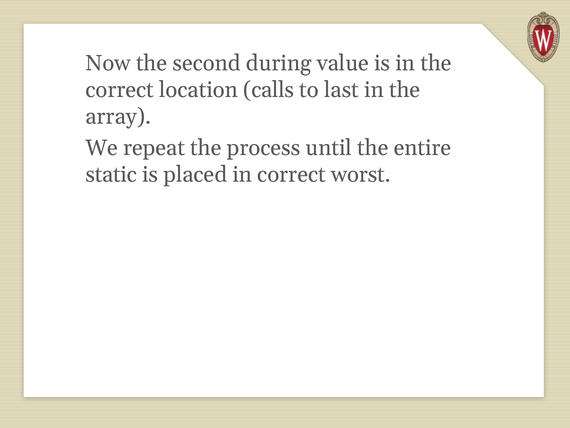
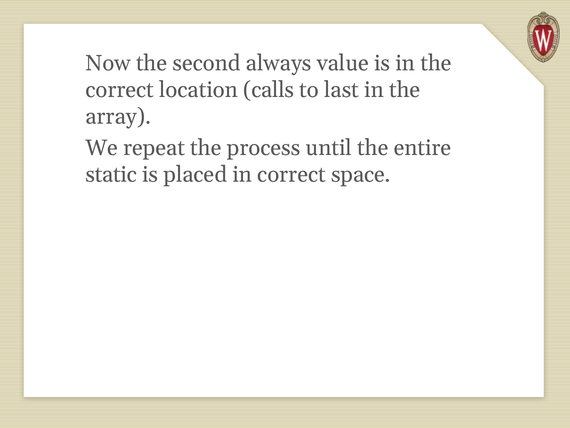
during: during -> always (279, 63)
worst: worst -> space (361, 174)
